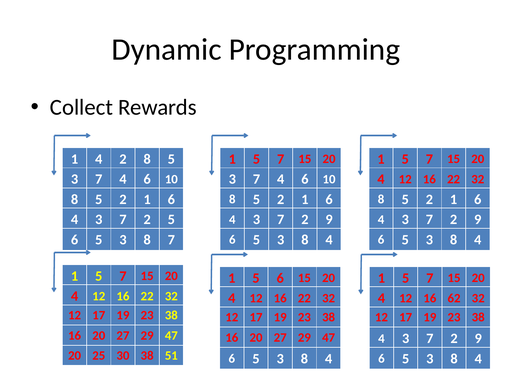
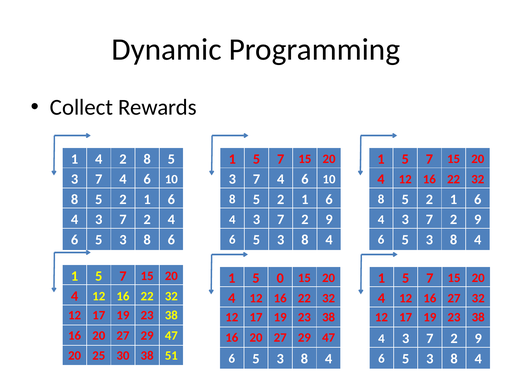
2 5: 5 -> 4 (171, 220)
8 7: 7 -> 6 (171, 240)
1 5 6: 6 -> 0 (280, 278)
16 62: 62 -> 27 (454, 298)
